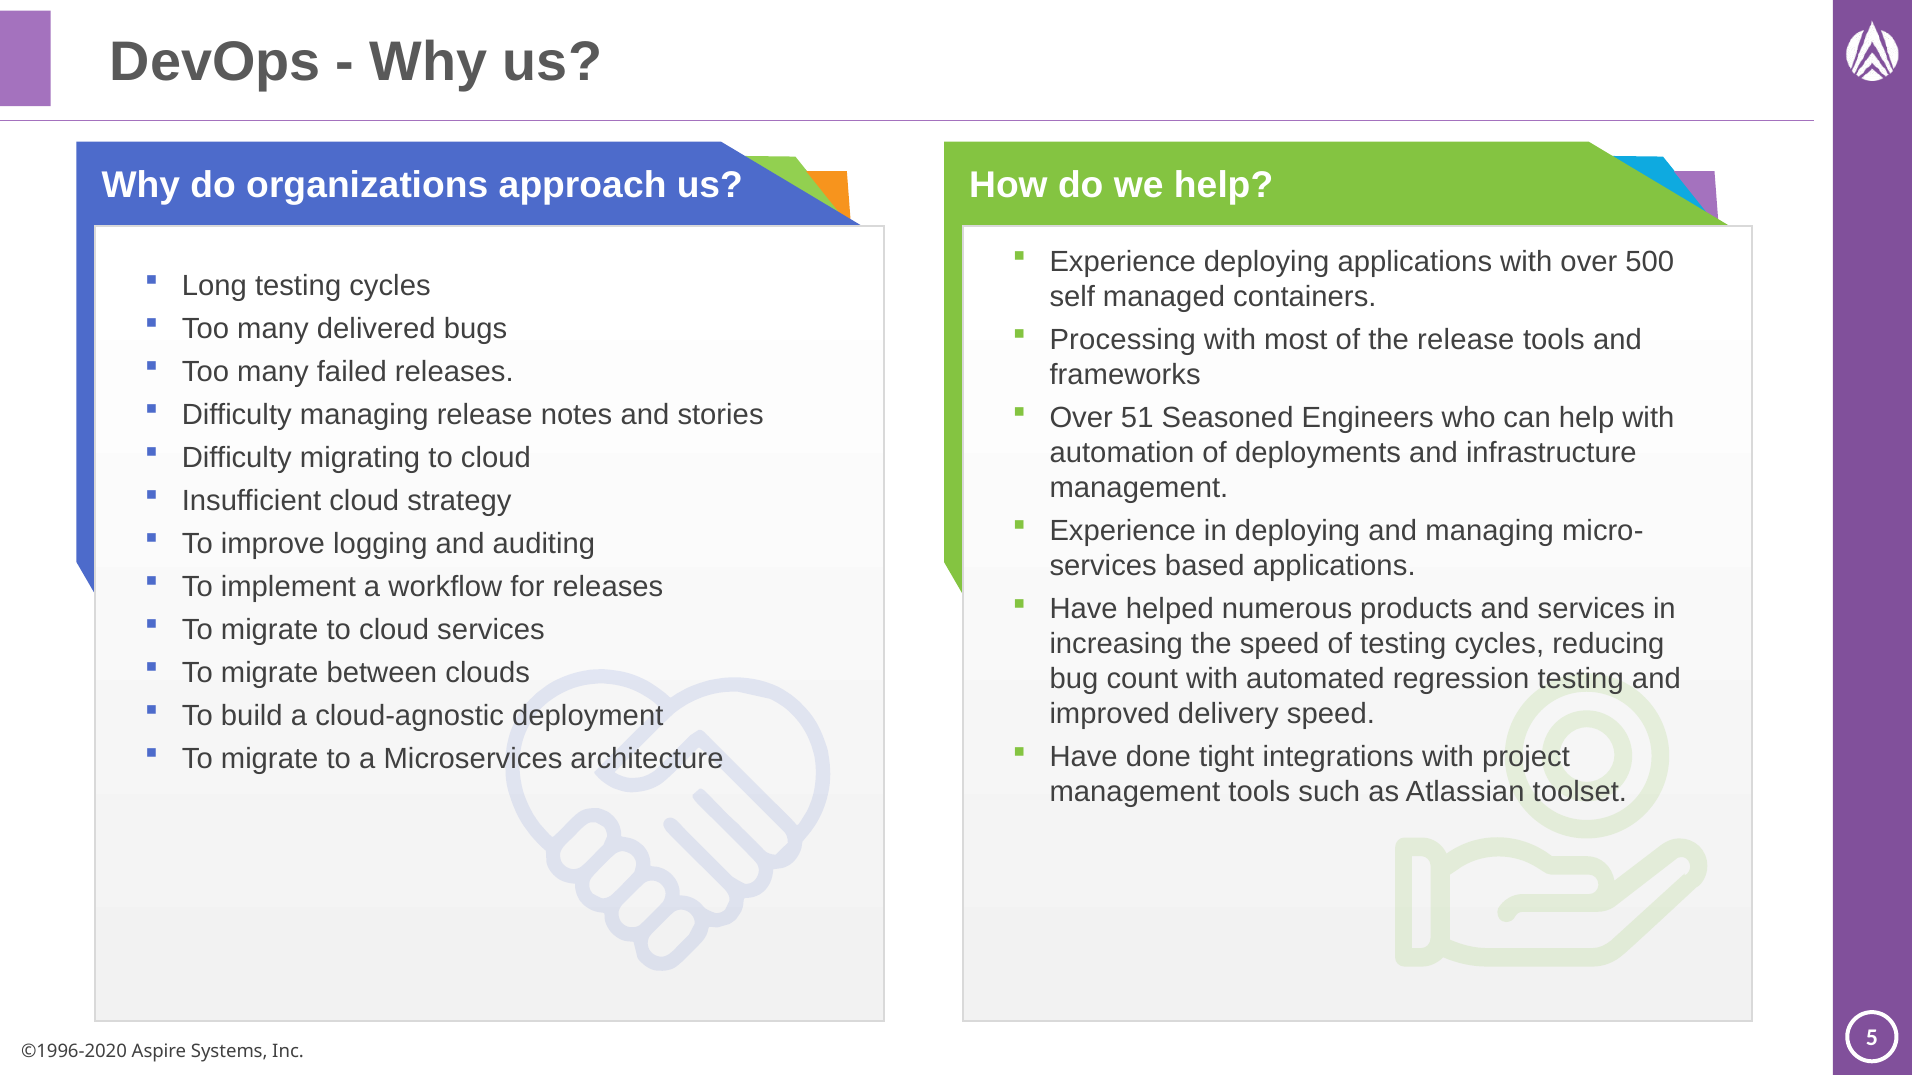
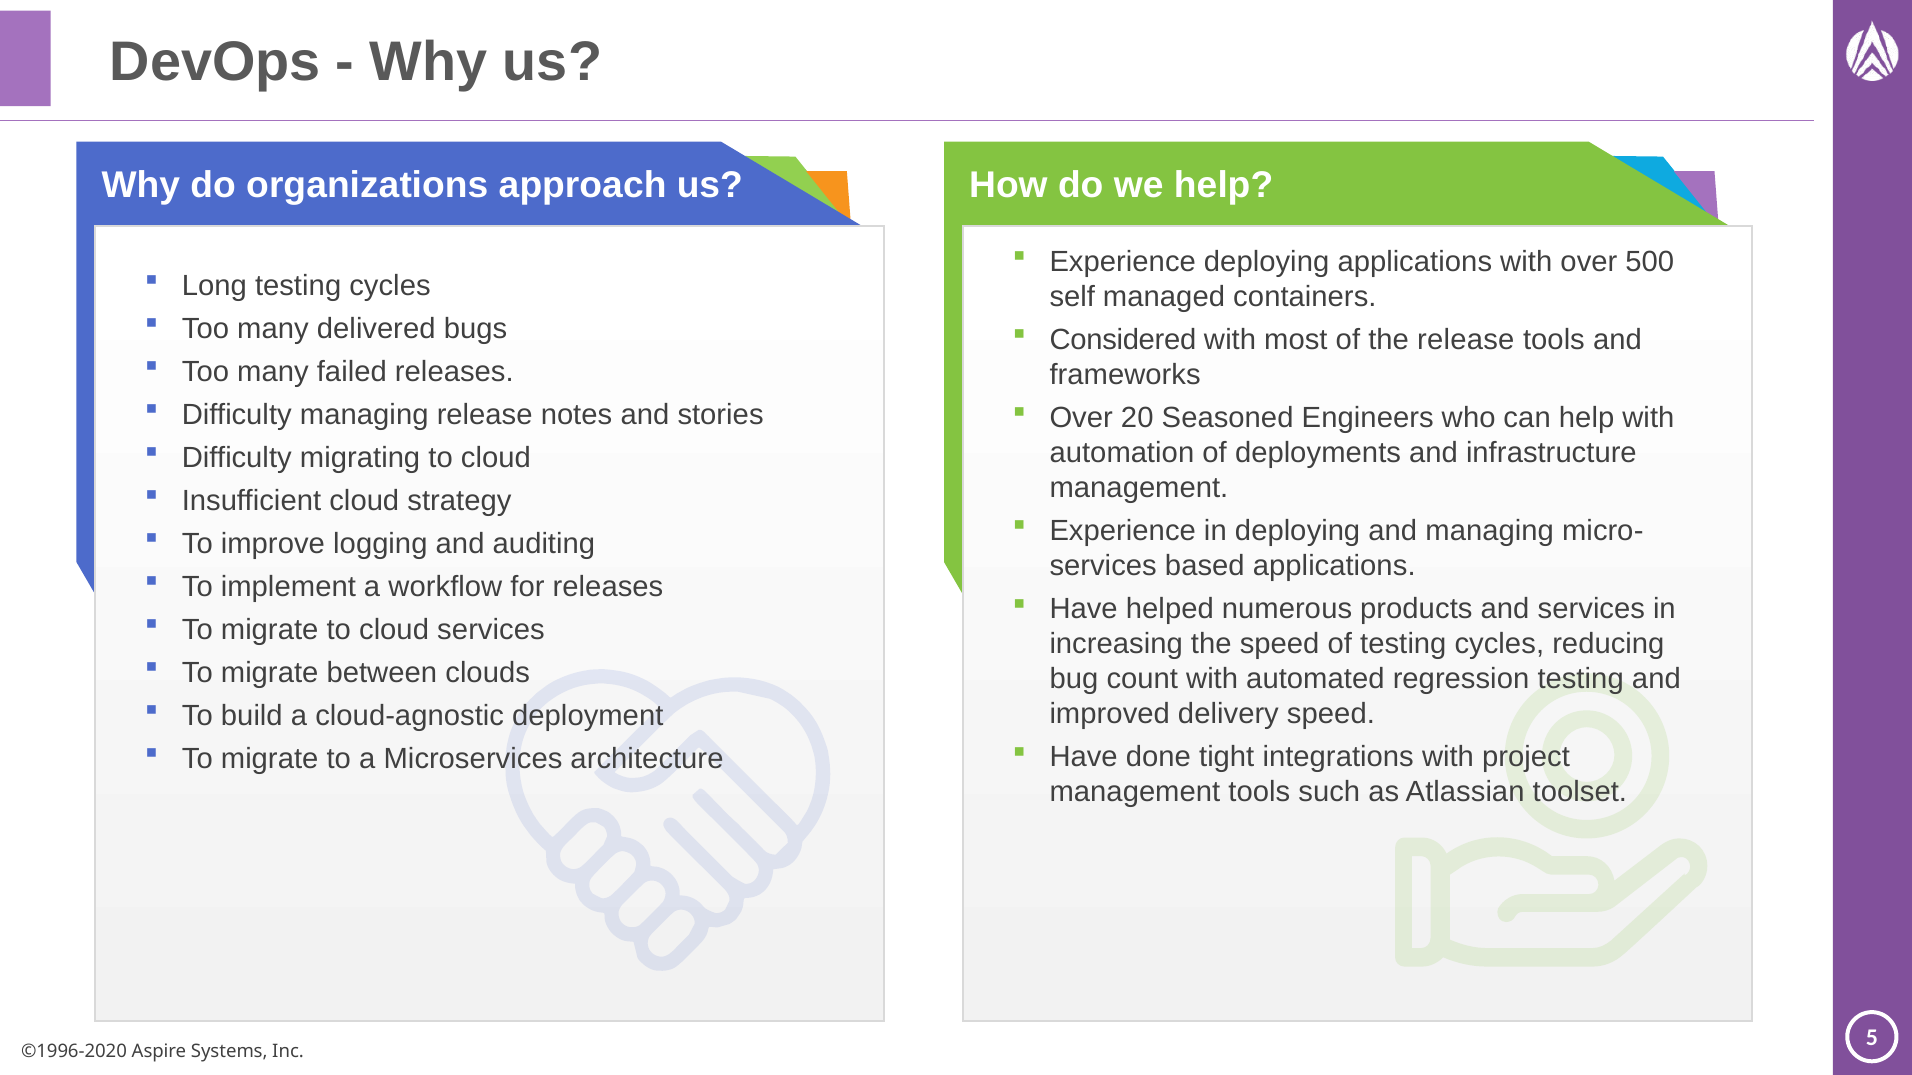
Processing: Processing -> Considered (1123, 340)
51: 51 -> 20 (1137, 418)
